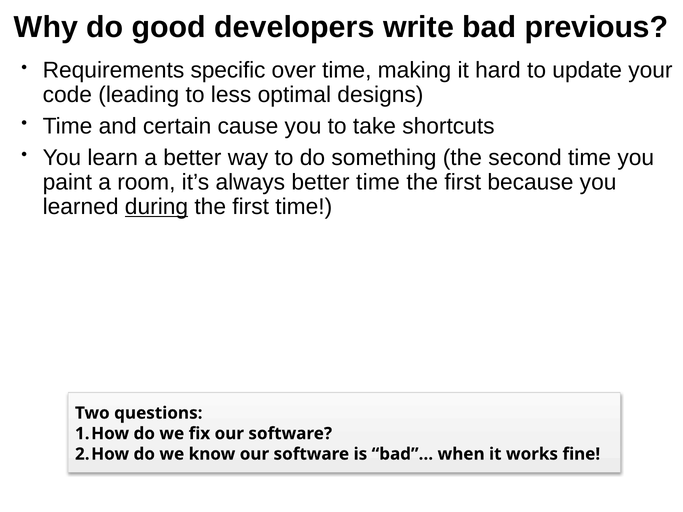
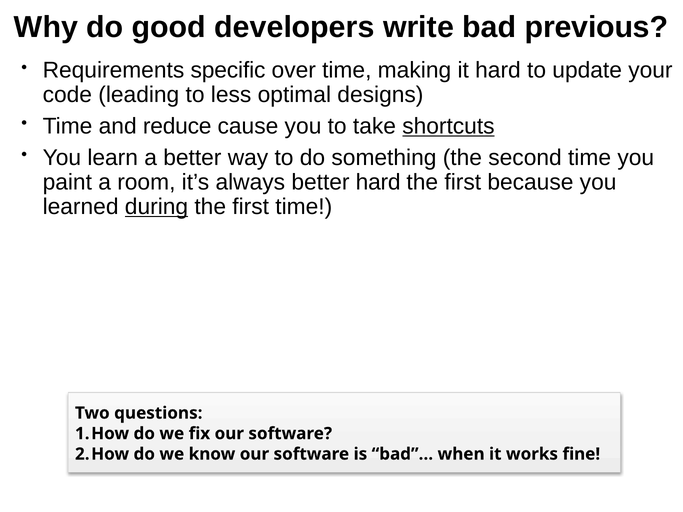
certain: certain -> reduce (177, 126)
shortcuts underline: none -> present (448, 126)
better time: time -> hard (378, 182)
